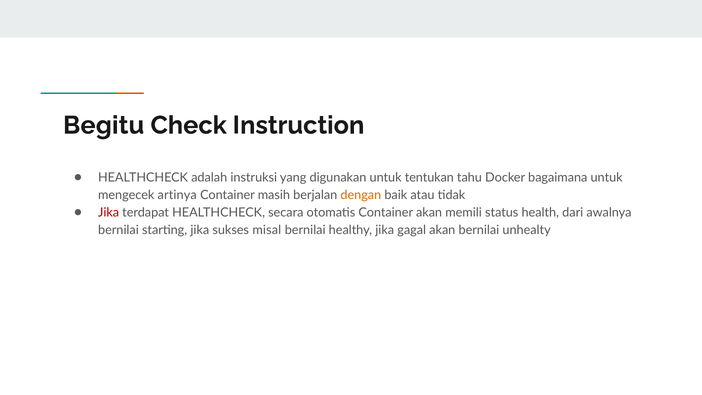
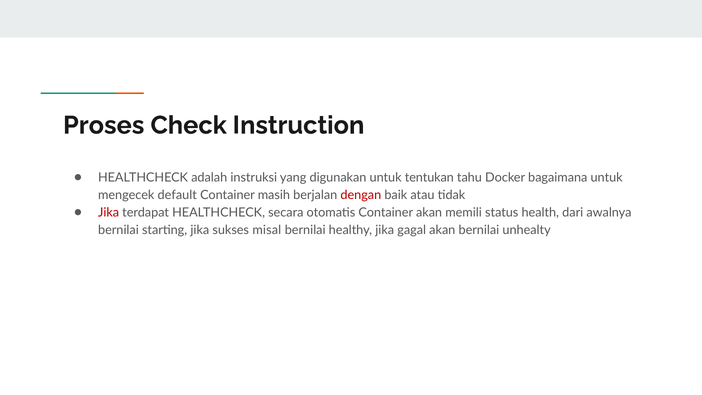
Begitu: Begitu -> Proses (104, 125)
artinya: artinya -> default (177, 195)
dengan colour: orange -> red (361, 195)
